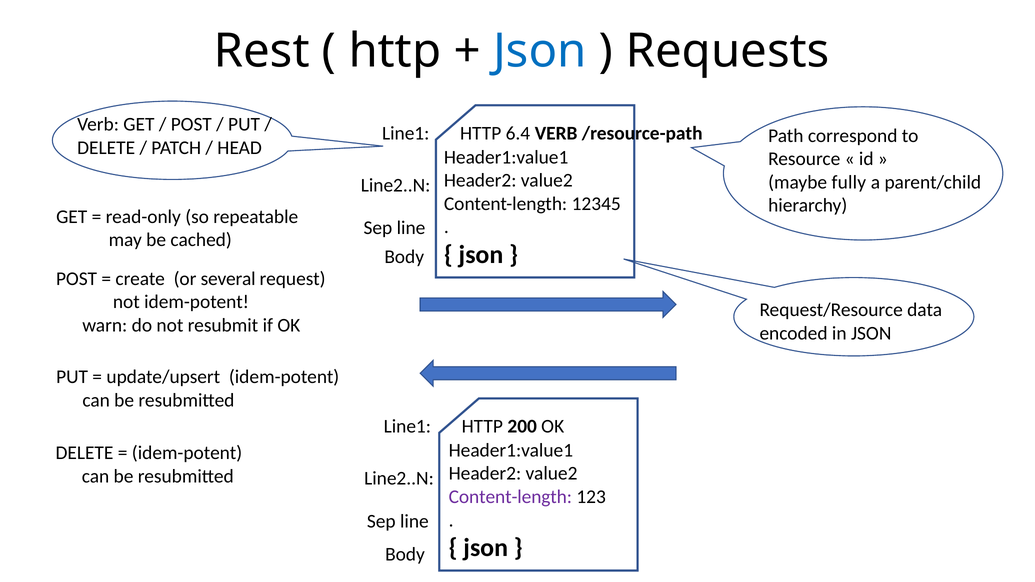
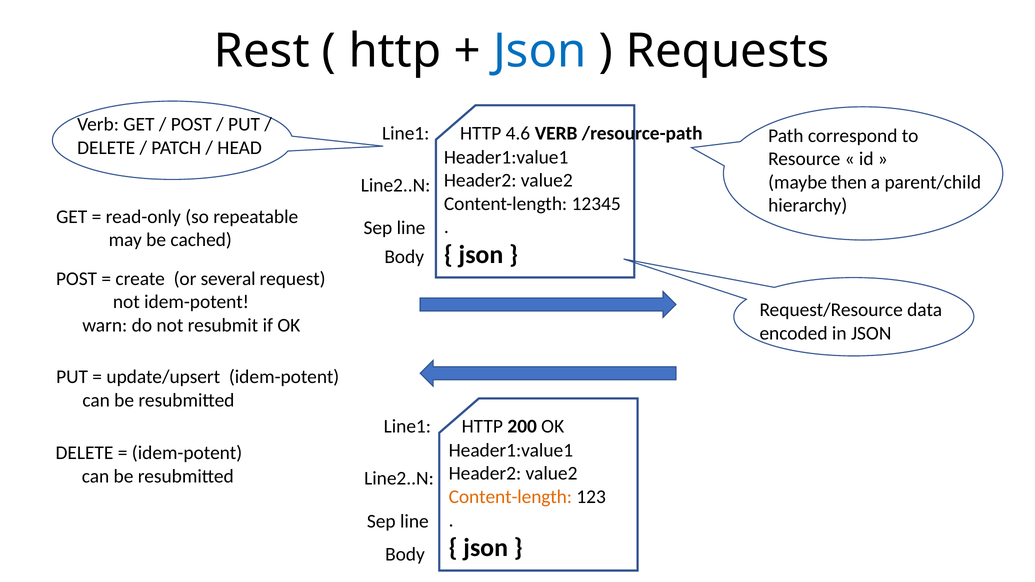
6.4: 6.4 -> 4.6 (518, 133)
fully: fully -> then (849, 182)
Content-length colour: purple -> orange (510, 497)
